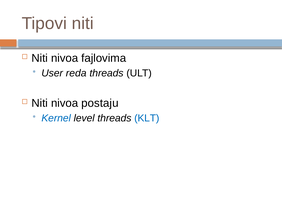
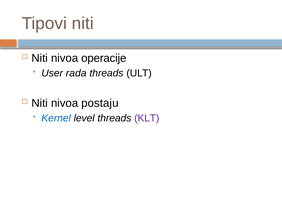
fajlovima: fajlovima -> operacije (104, 58)
reda: reda -> rada (76, 73)
KLT colour: blue -> purple (147, 118)
